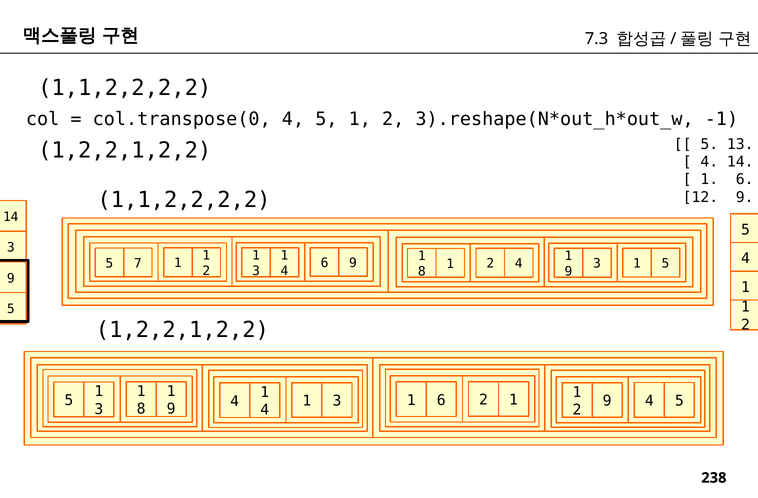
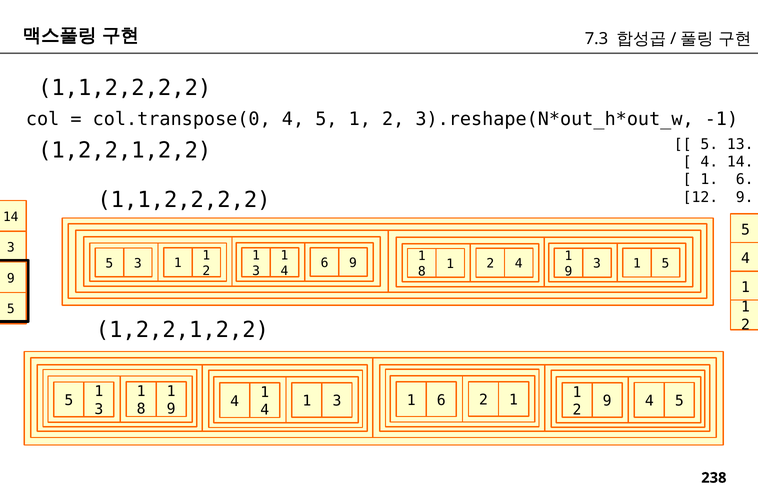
5 7: 7 -> 3 (138, 263)
